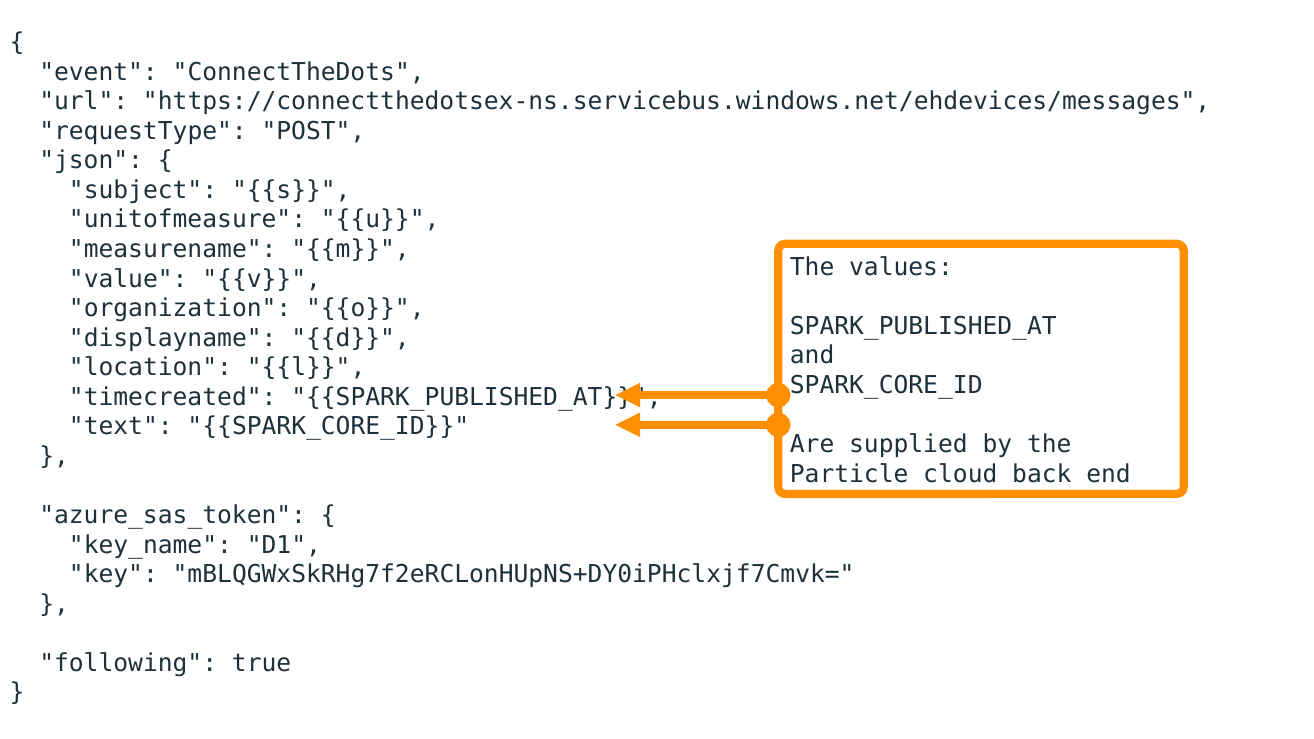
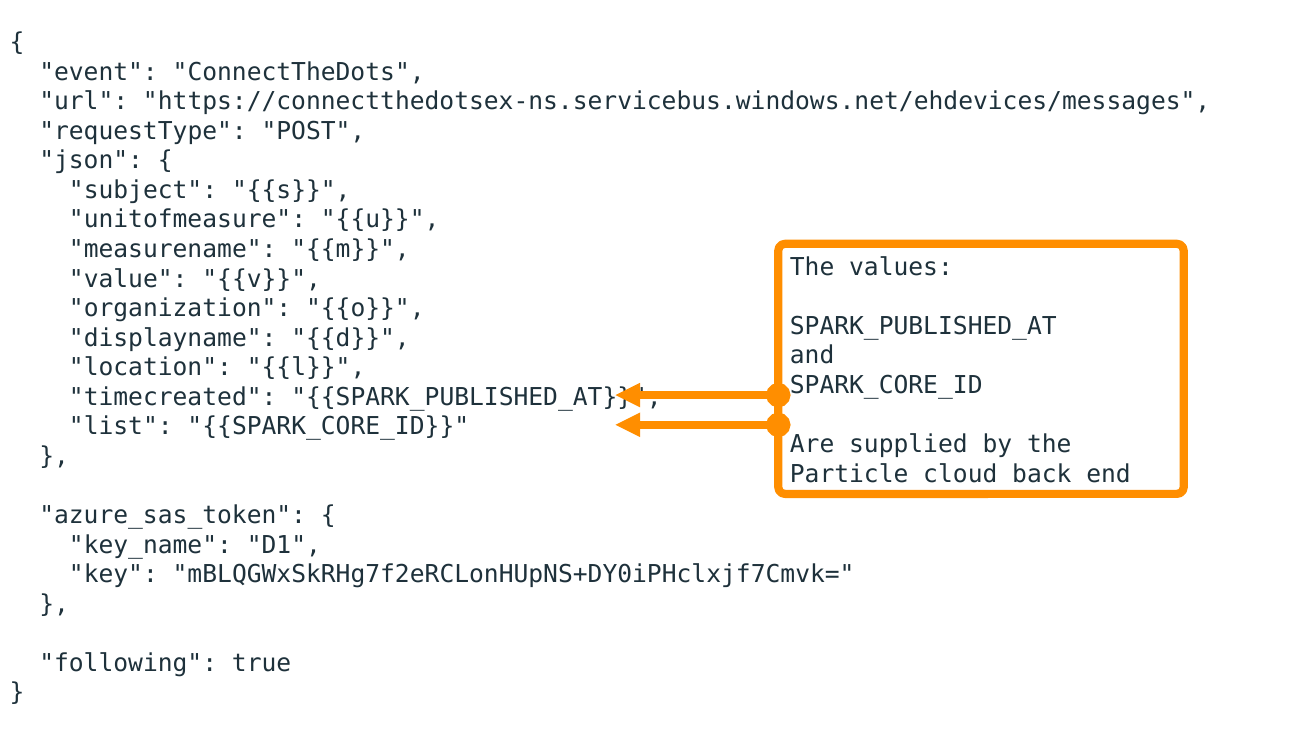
text: text -> list (121, 427)
